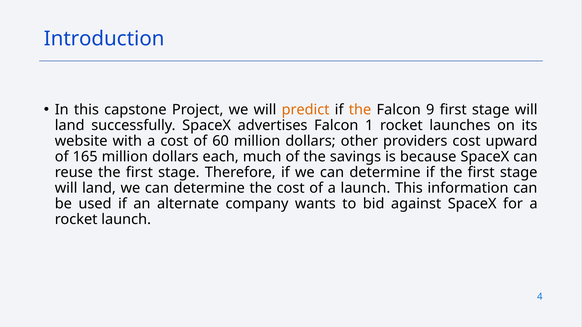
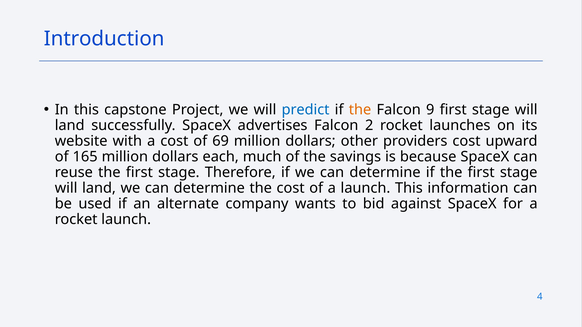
predict colour: orange -> blue (306, 110)
1: 1 -> 2 (369, 125)
60: 60 -> 69 (221, 141)
